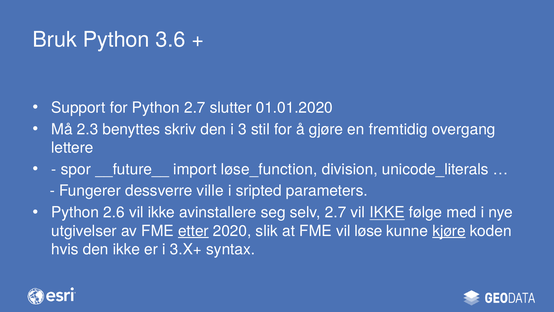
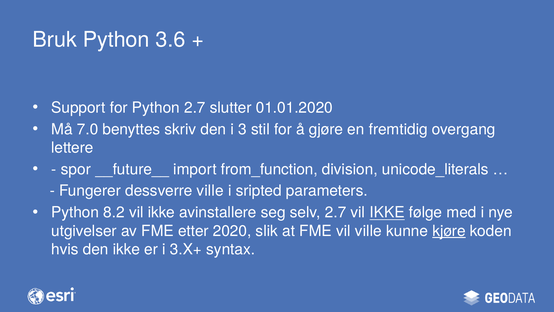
2.3: 2.3 -> 7.0 (88, 129)
løse_function: løse_function -> from_function (269, 169)
2.6: 2.6 -> 8.2 (114, 212)
etter underline: present -> none (193, 231)
vil løse: løse -> ville (368, 231)
